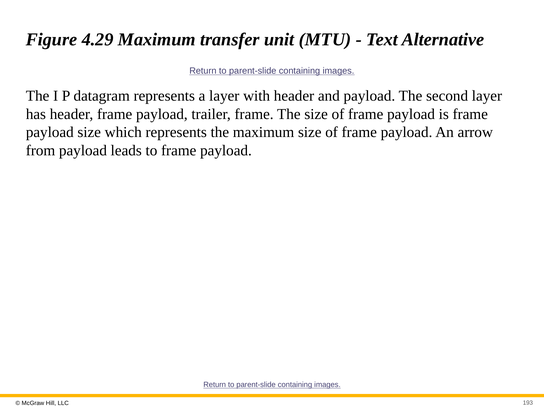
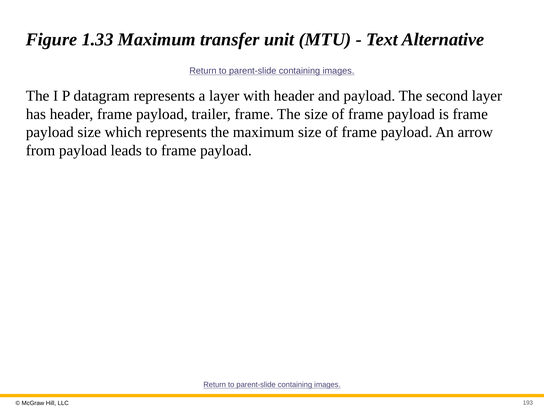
4.29: 4.29 -> 1.33 (98, 40)
